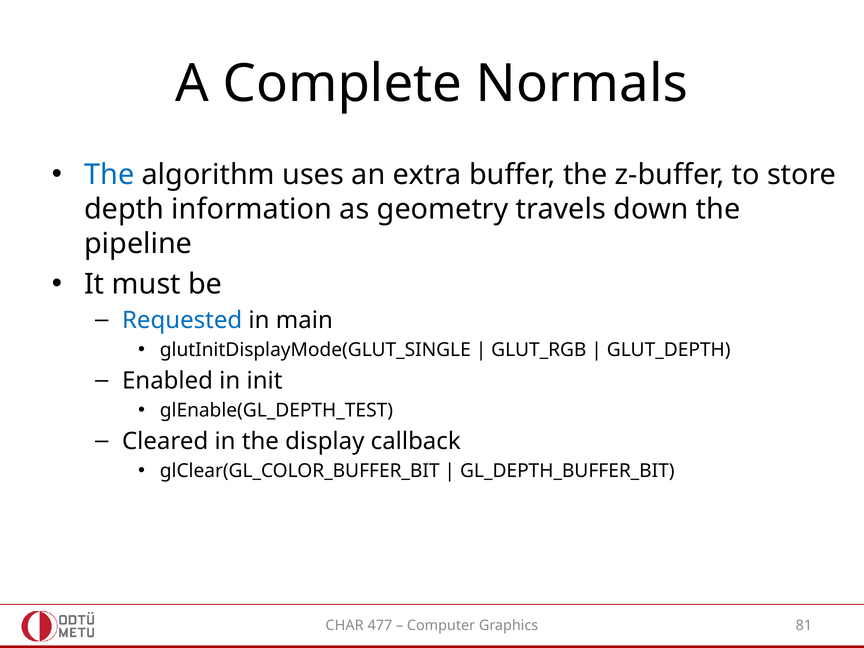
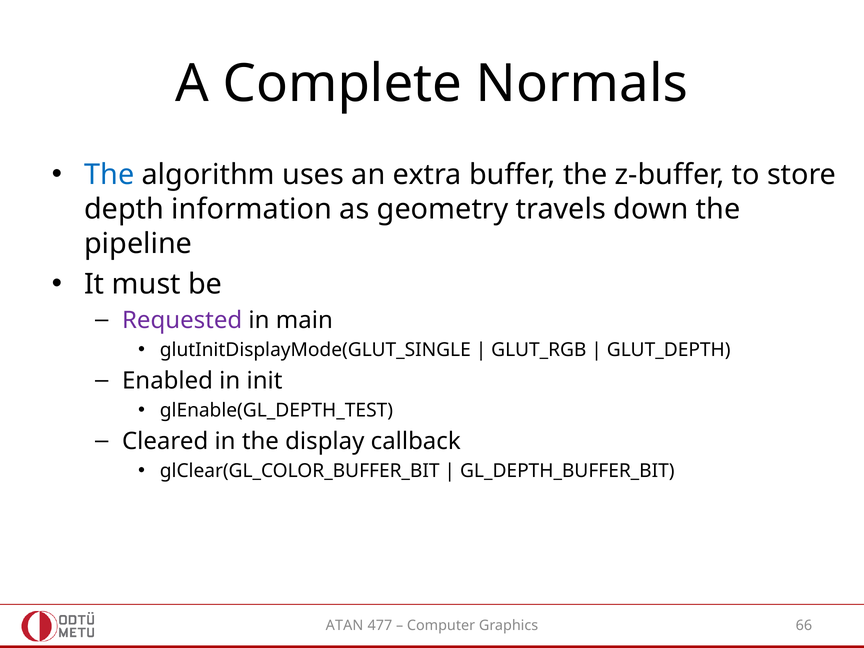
Requested colour: blue -> purple (182, 320)
CHAR: CHAR -> ATAN (345, 626)
81: 81 -> 66 (804, 626)
